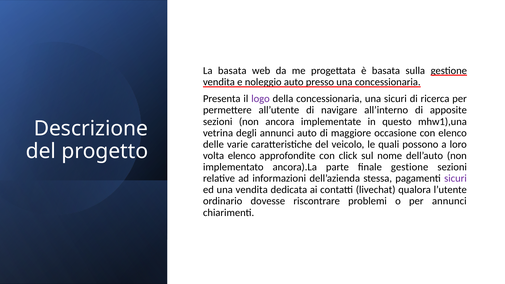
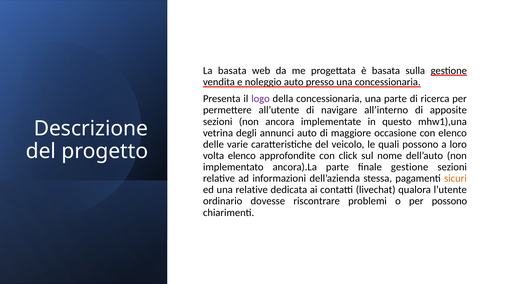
una sicuri: sicuri -> parte (395, 99)
sicuri colour: purple -> orange (455, 178)
una vendita: vendita -> relative (252, 190)
per annunci: annunci -> possono (449, 201)
